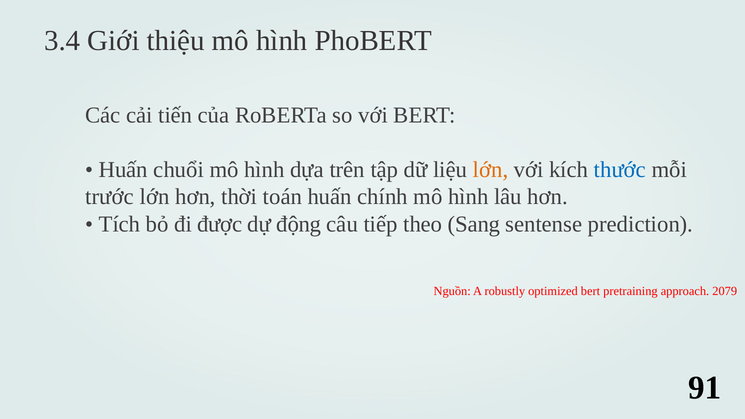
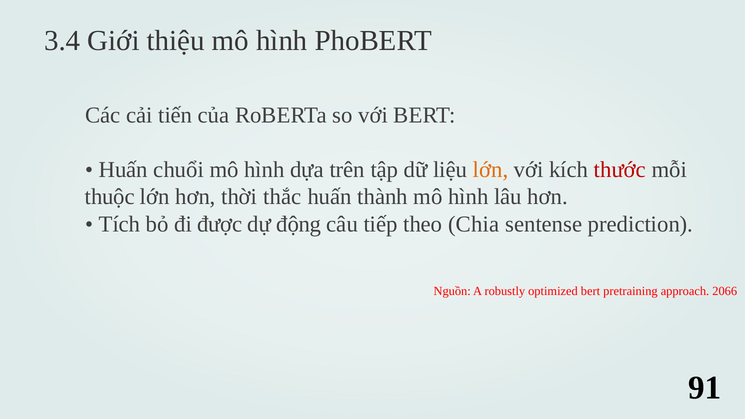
thước colour: blue -> red (620, 170)
trước: trước -> thuộc (110, 197)
toán: toán -> thắc (282, 197)
chính: chính -> thành (383, 197)
Sang: Sang -> Chia (474, 224)
2079: 2079 -> 2066 (725, 291)
